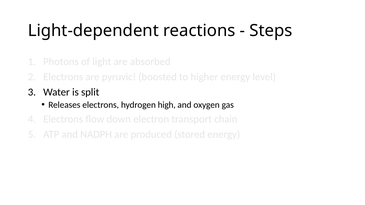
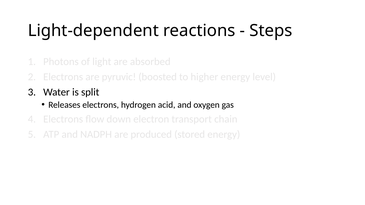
high: high -> acid (167, 105)
